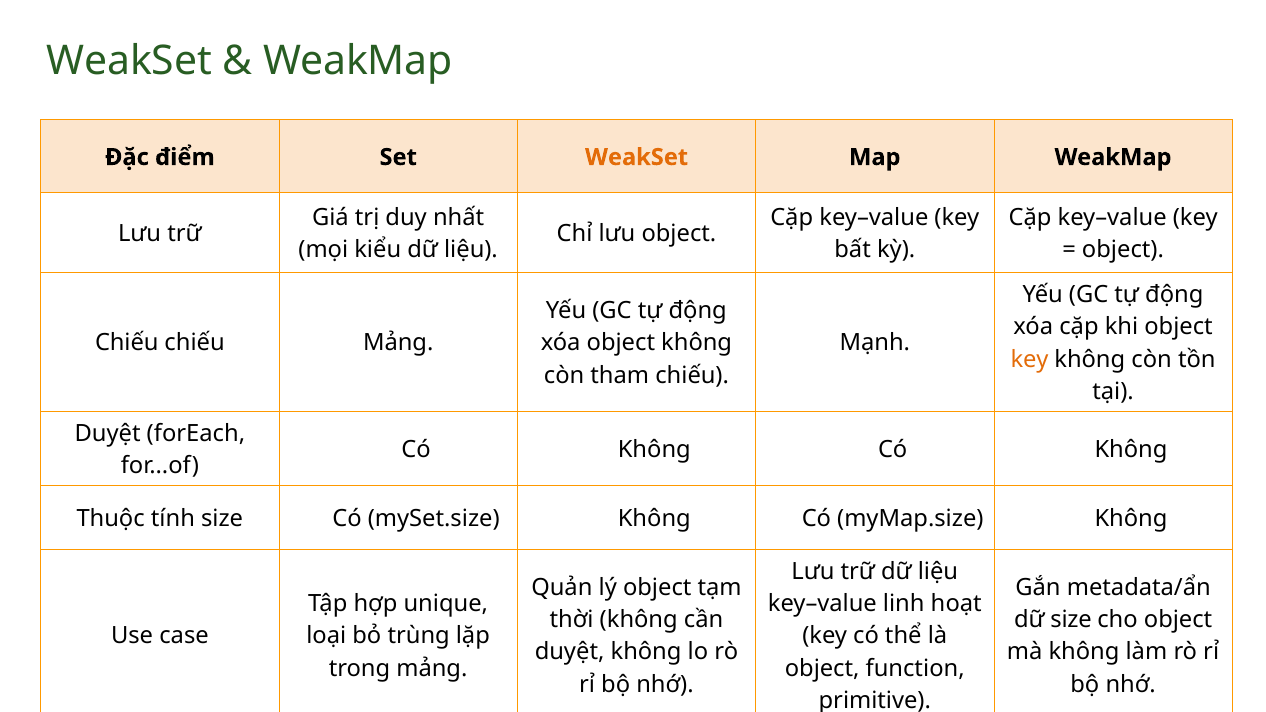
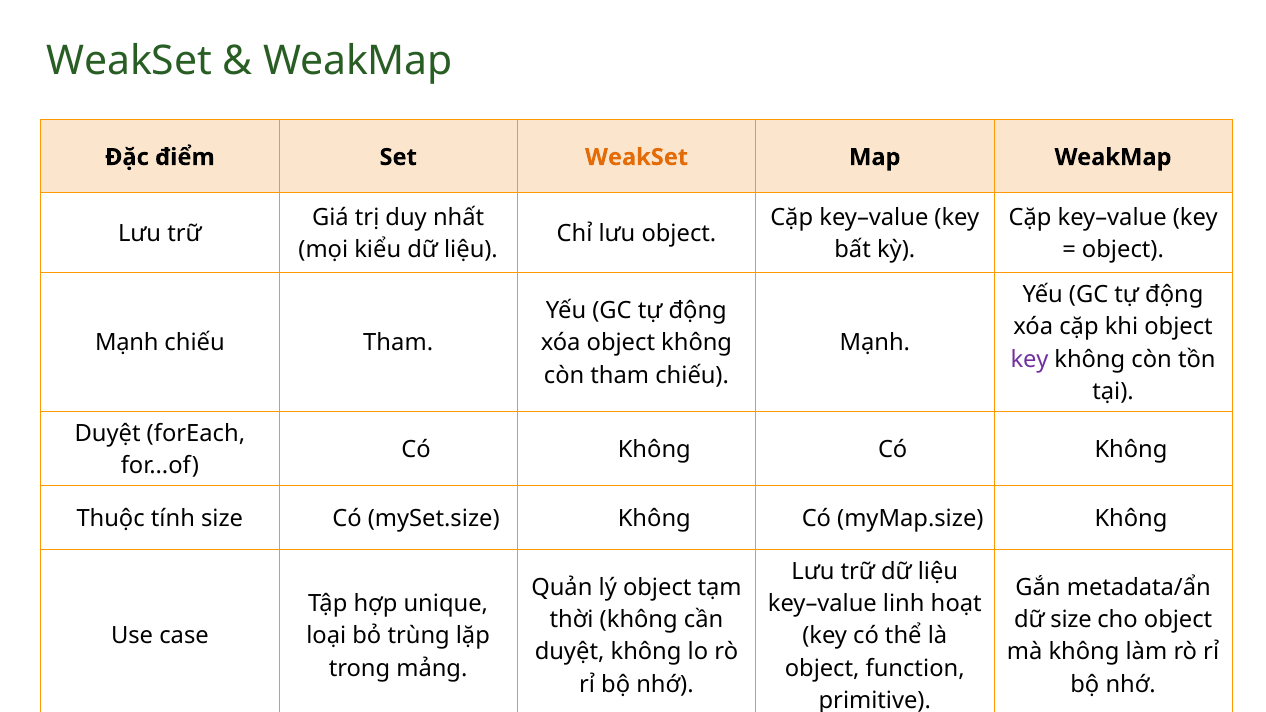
Chiếu: Chiếu -> Mạnh (127, 343)
chiếu Mảng: Mảng -> Tham (398, 343)
key colour: orange -> purple (1030, 359)
